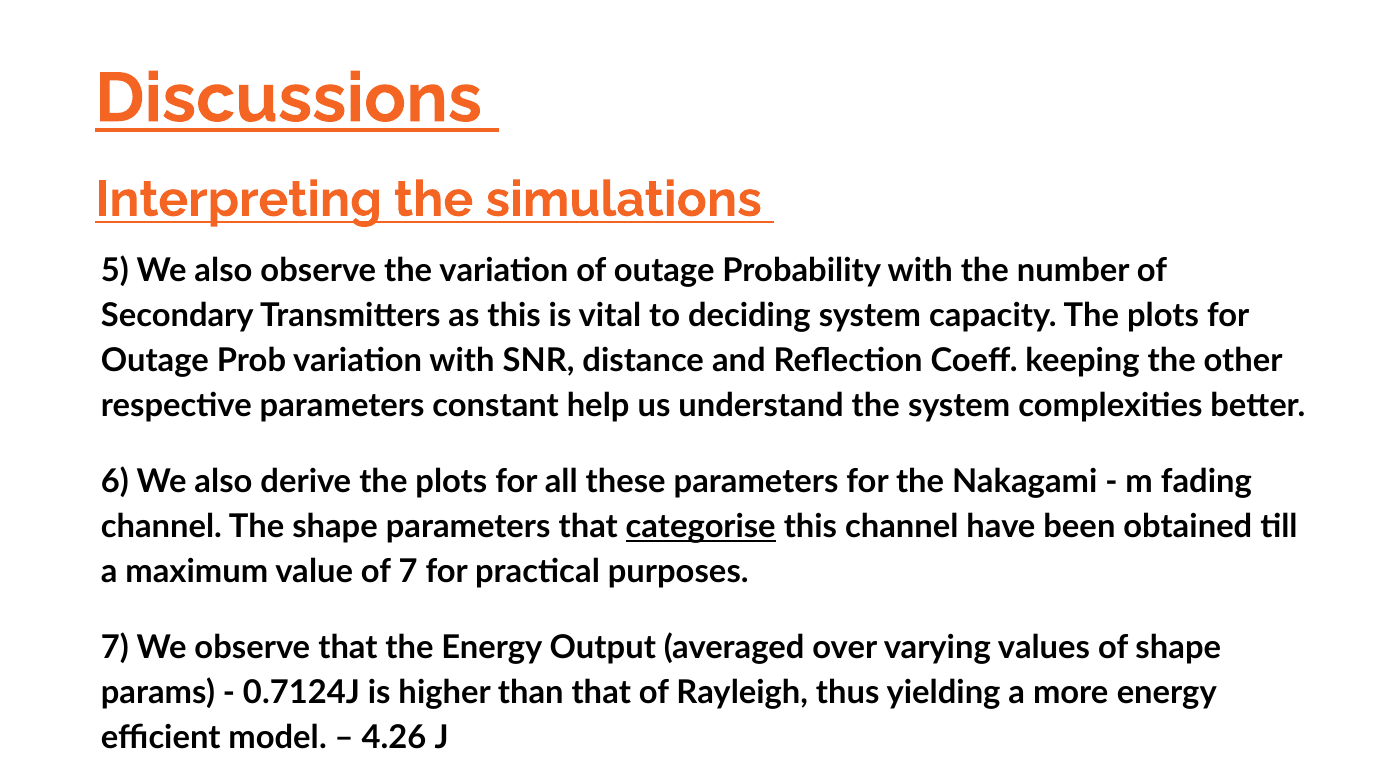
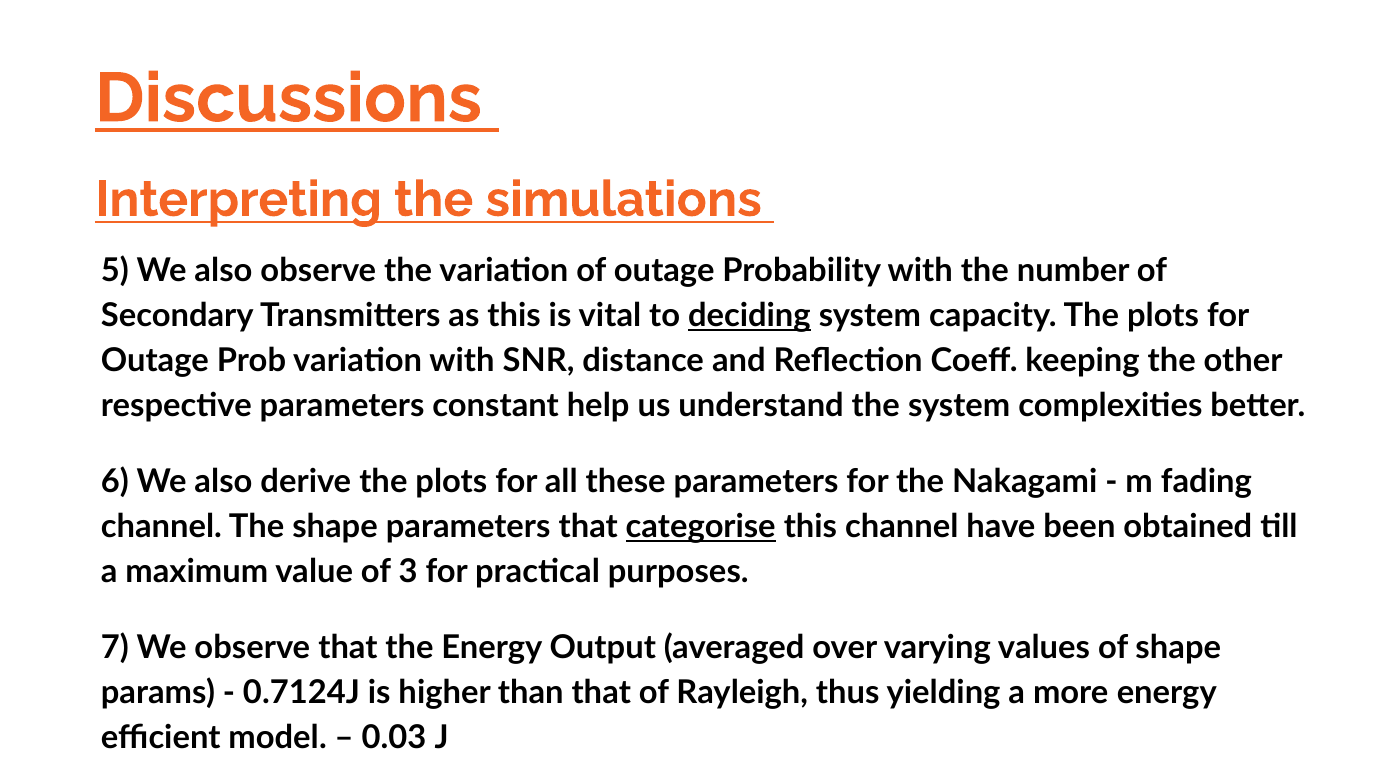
deciding underline: none -> present (749, 316)
of 7: 7 -> 3 (408, 572)
4.26: 4.26 -> 0.03 (394, 738)
